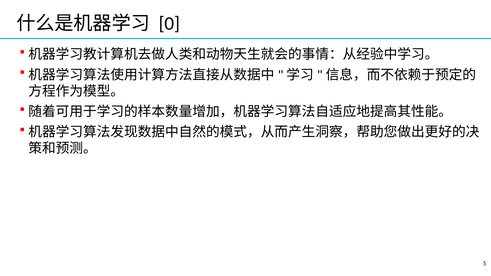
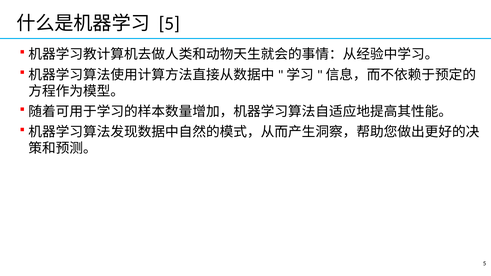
0: 0 -> 5 (169, 23)
